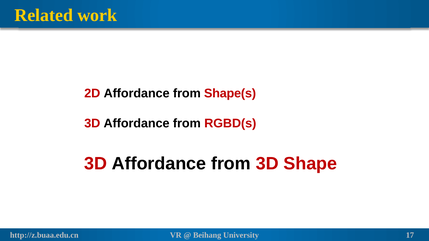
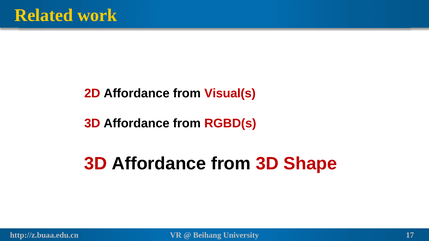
Shape(s: Shape(s -> Visual(s (230, 94)
